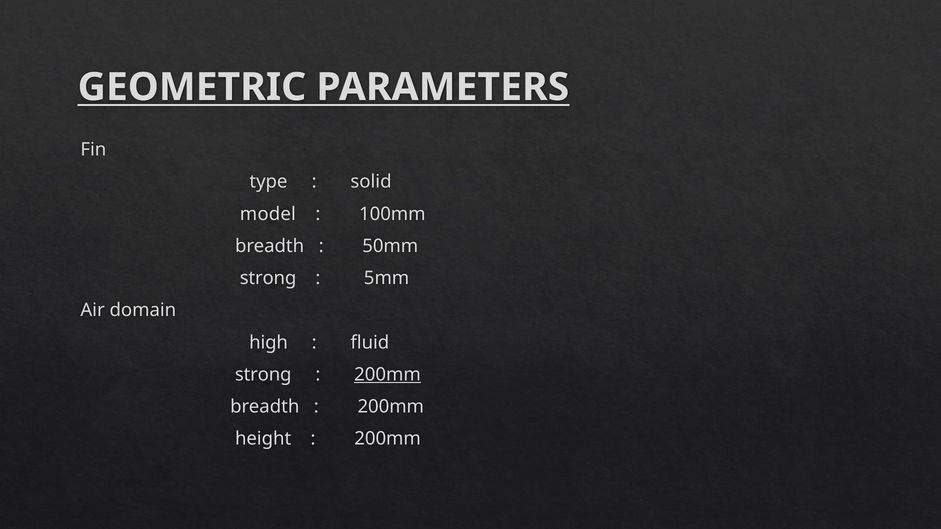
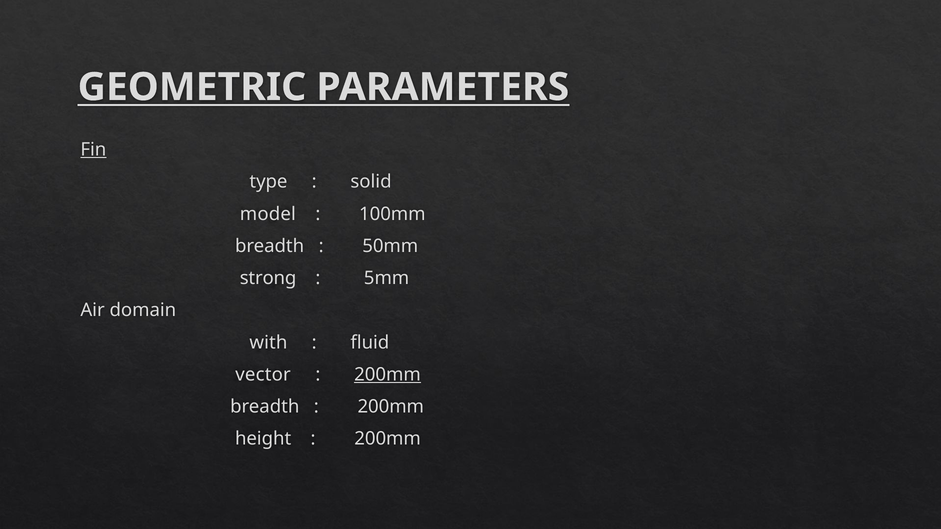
Fin underline: none -> present (93, 150)
high: high -> with (268, 343)
strong: strong -> vector (263, 375)
